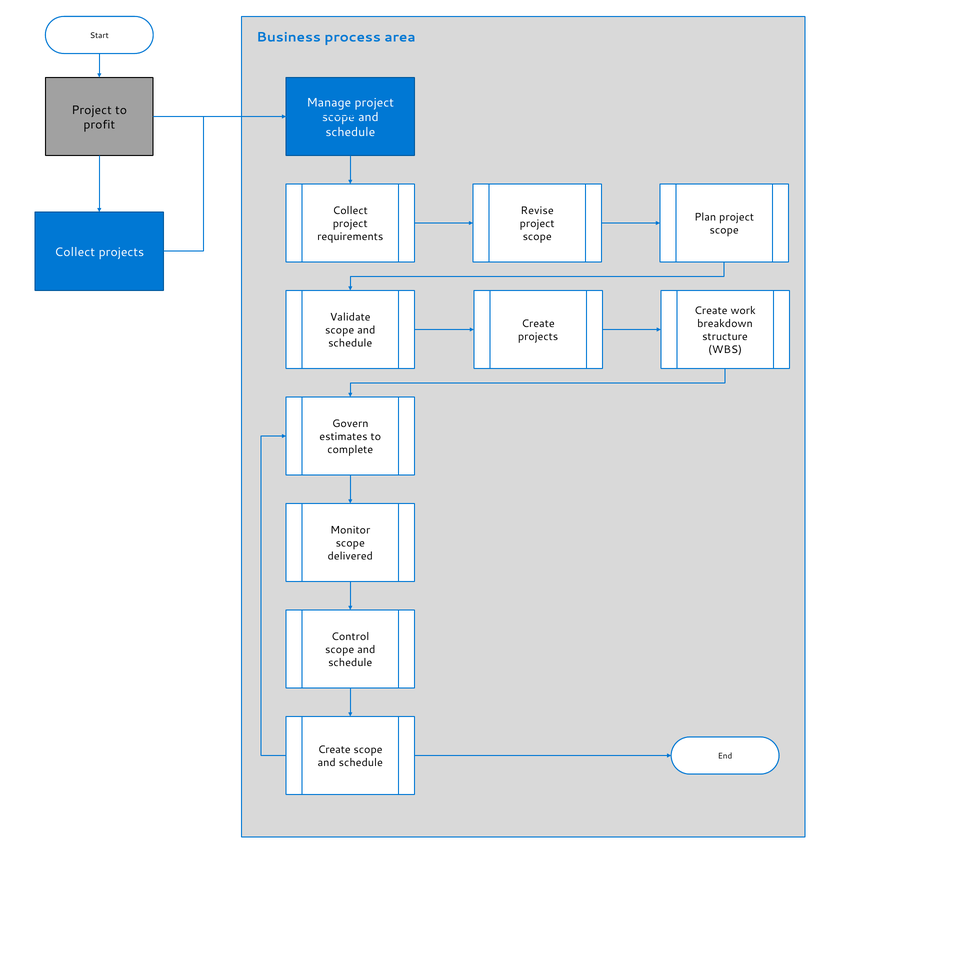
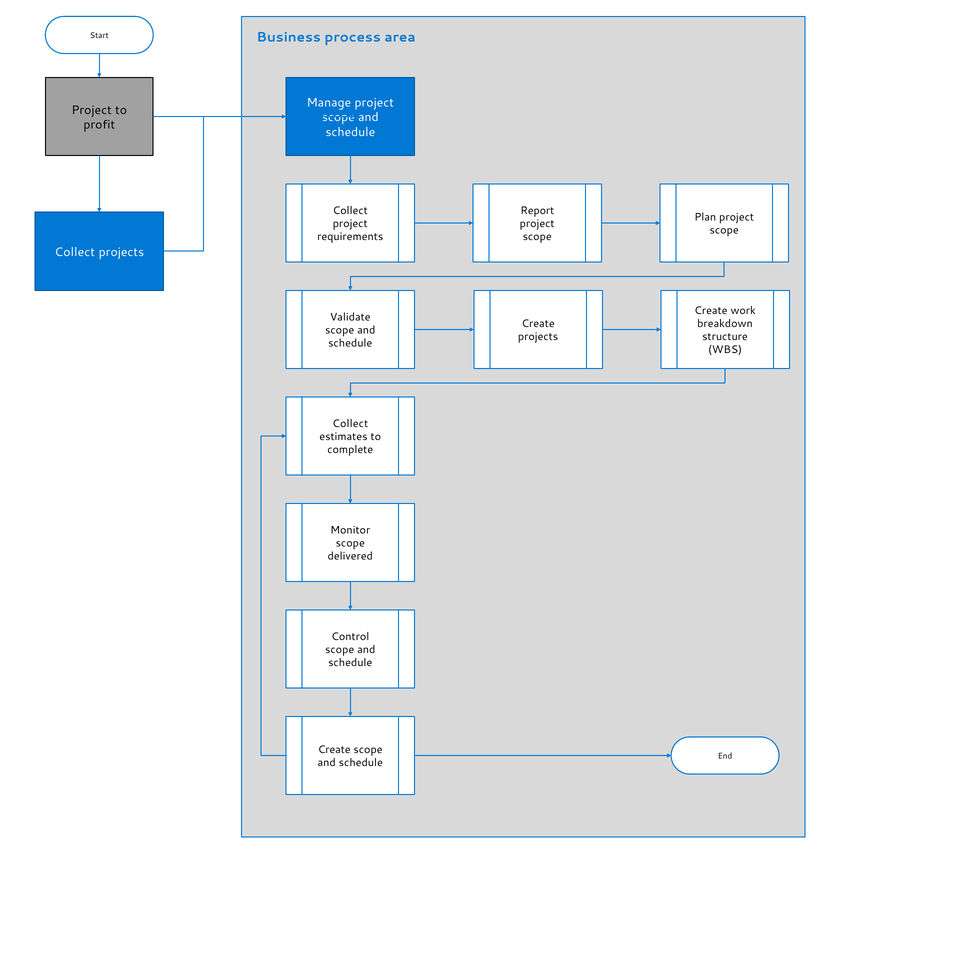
Revise: Revise -> Report (537, 211)
Govern: Govern -> Collect (350, 424)
